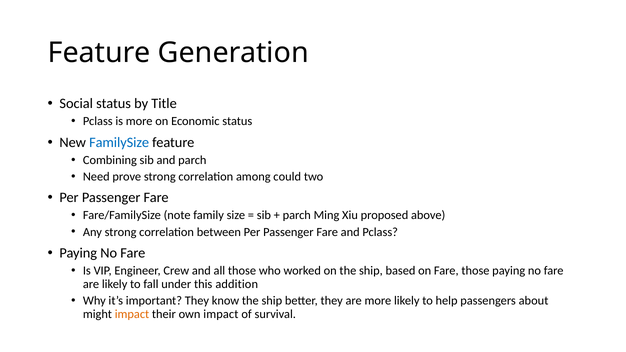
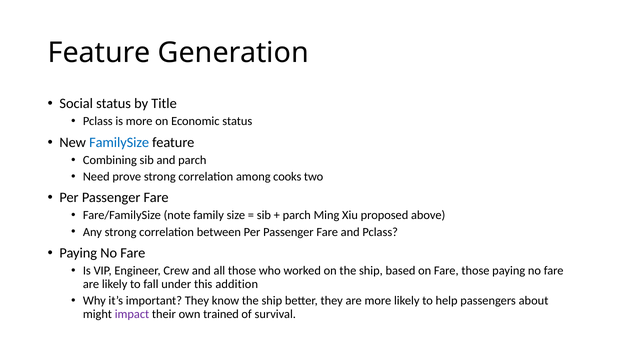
could: could -> cooks (287, 177)
impact colour: orange -> purple (132, 314)
own impact: impact -> trained (221, 314)
